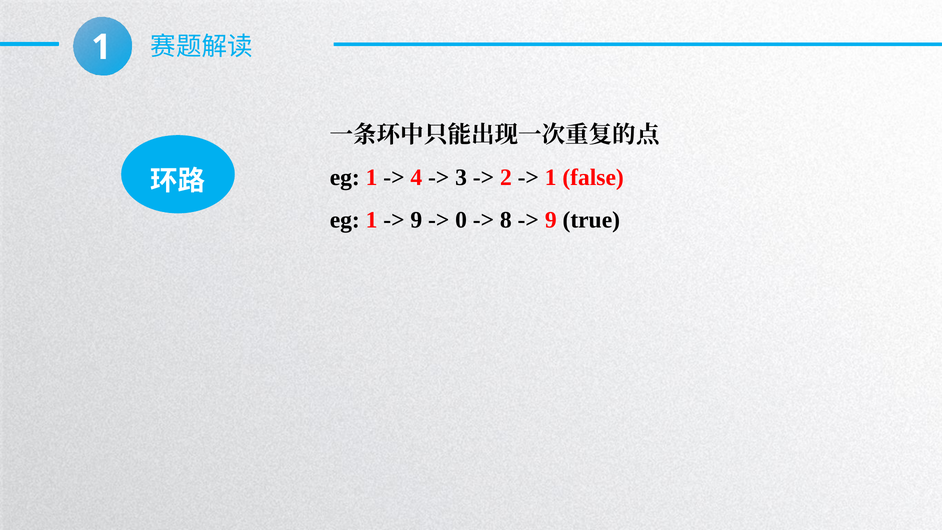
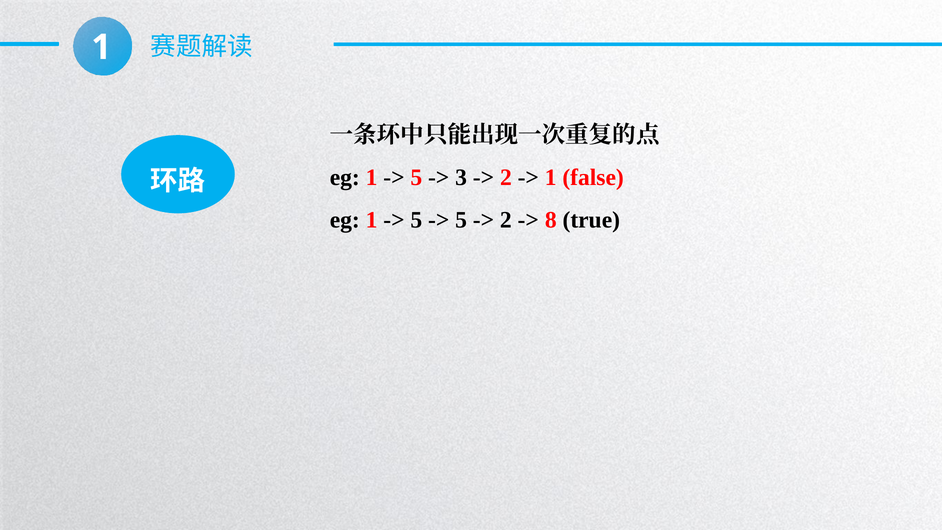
4: 4 -> 5 (416, 177)
9: 9 -> 5 (416, 220)
0: 0 -> 5 (461, 220)
8: 8 -> 2 (506, 220)
9: 9 -> 8 (551, 220)
